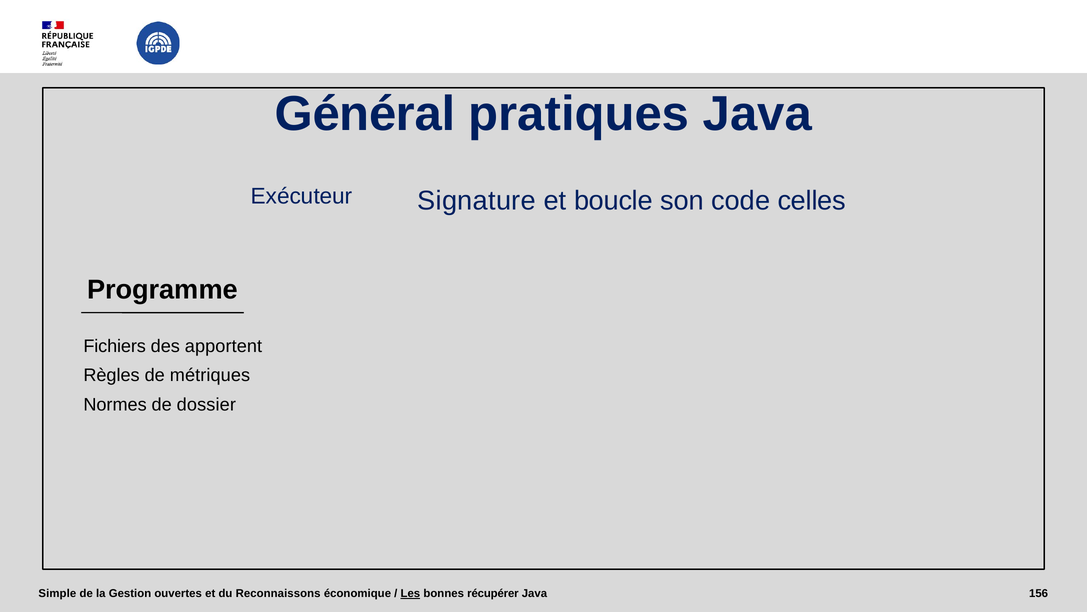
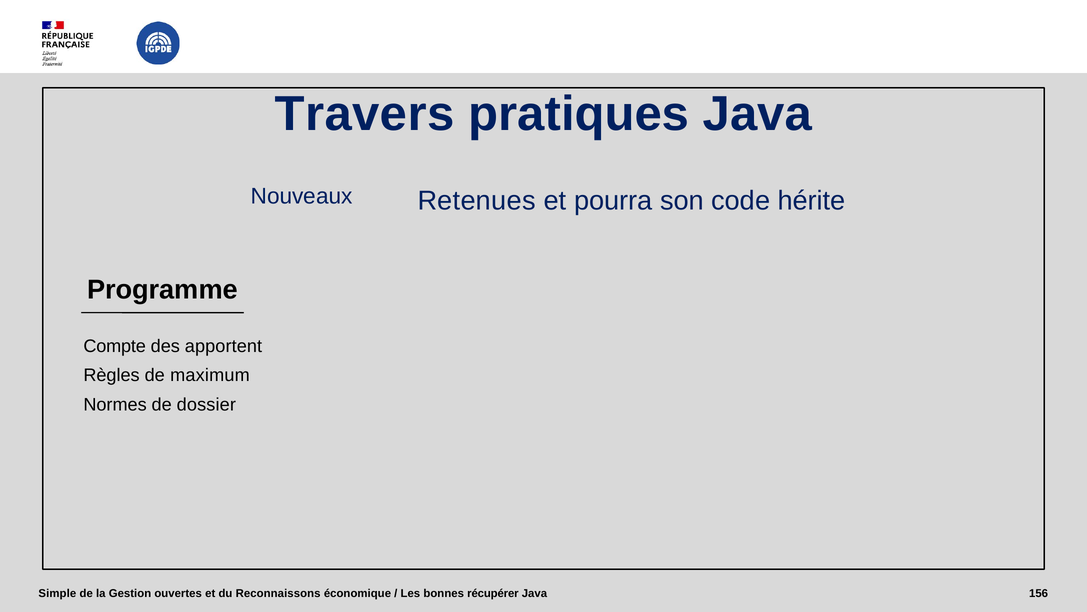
Général: Général -> Travers (365, 114)
Exécuteur: Exécuteur -> Nouveaux (302, 196)
Signature: Signature -> Retenues (477, 201)
boucle: boucle -> pourra (613, 201)
celles: celles -> hérite (812, 201)
Fichiers: Fichiers -> Compte (115, 346)
métriques: métriques -> maximum (210, 375)
Les underline: present -> none (410, 593)
